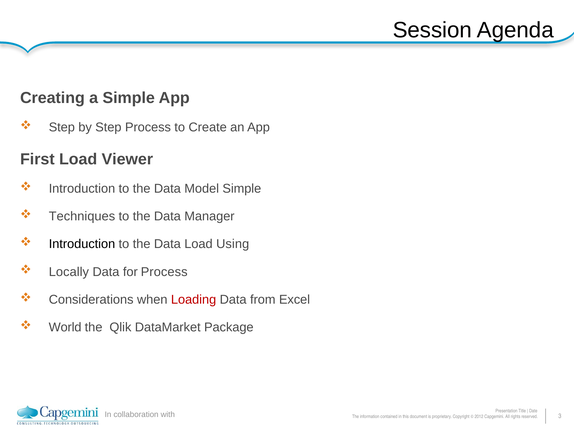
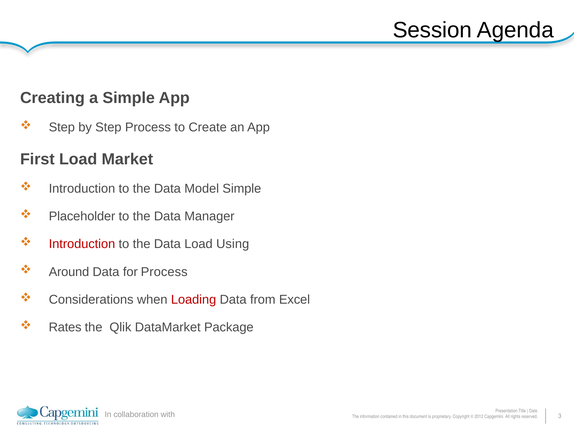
Viewer: Viewer -> Market (127, 159)
Techniques: Techniques -> Placeholder (82, 216)
Introduction colour: black -> red (82, 244)
Locally: Locally -> Around (69, 272)
World: World -> Rates (65, 327)
